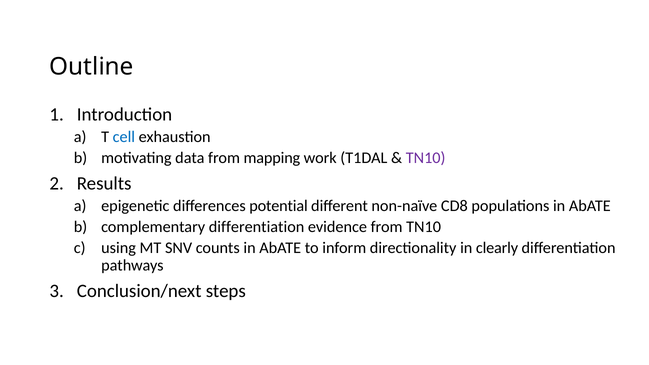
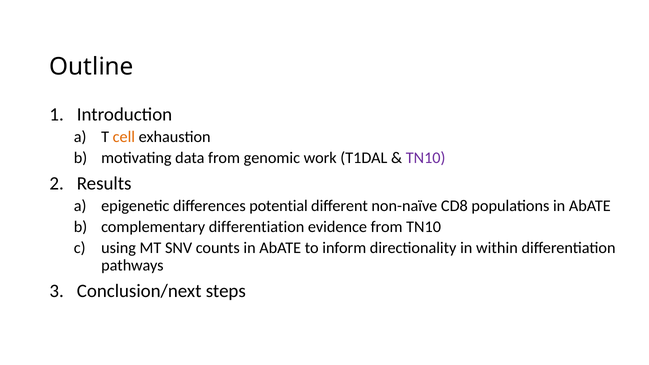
cell colour: blue -> orange (124, 137)
mapping: mapping -> genomic (272, 158)
clearly: clearly -> within (497, 248)
